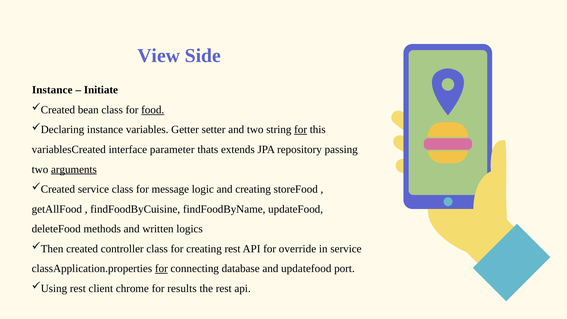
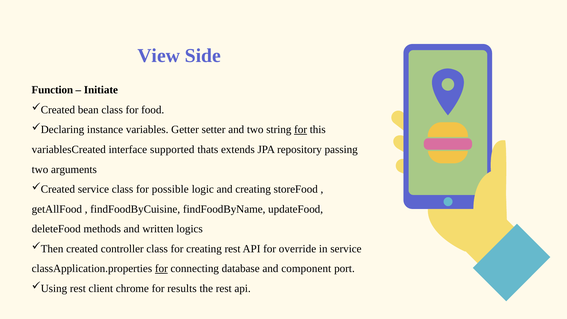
Instance: Instance -> Function (52, 90)
food underline: present -> none (153, 110)
parameter: parameter -> supported (172, 149)
arguments underline: present -> none (74, 169)
message: message -> possible (170, 189)
and updatefood: updatefood -> component (306, 269)
